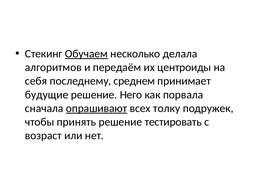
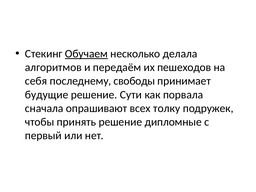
центроиды: центроиды -> пешеходов (184, 67)
среднем: среднем -> свободы (134, 81)
Него: Него -> Сути (131, 95)
опрашивают underline: present -> none (97, 108)
тестировать: тестировать -> дипломные (173, 122)
возраст: возраст -> первый (43, 136)
